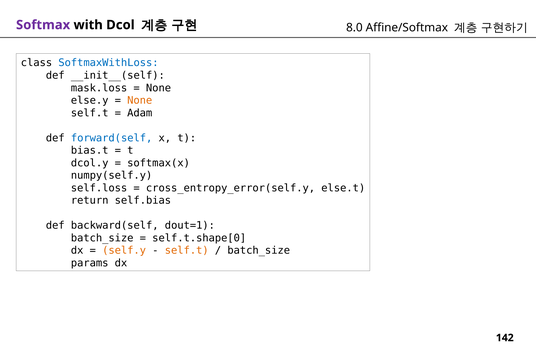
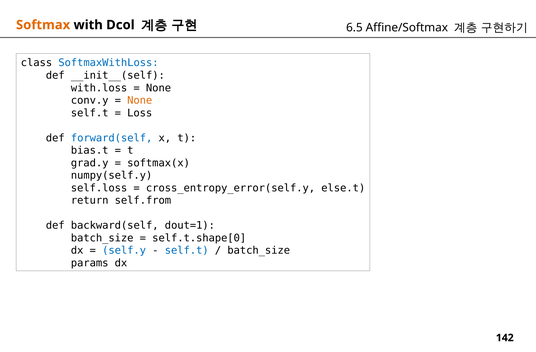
Softmax colour: purple -> orange (43, 25)
8.0: 8.0 -> 6.5 (354, 27)
mask.loss: mask.loss -> with.loss (99, 88)
else.y: else.y -> conv.y (90, 100)
Adam: Adam -> Loss (140, 113)
dcol.y: dcol.y -> grad.y (90, 163)
self.bias: self.bias -> self.from (143, 201)
self.y colour: orange -> blue (124, 251)
self.t colour: orange -> blue (187, 251)
